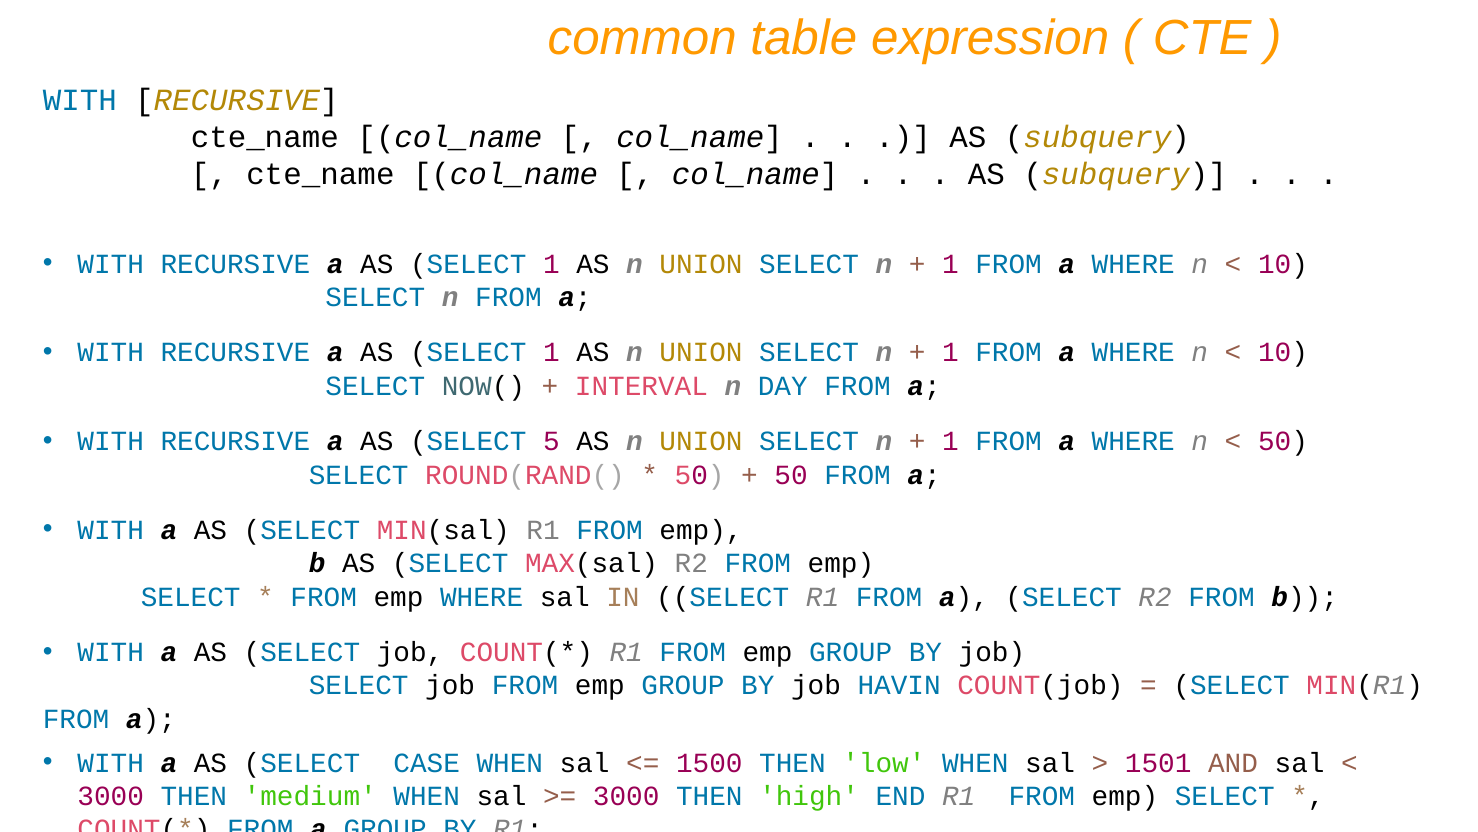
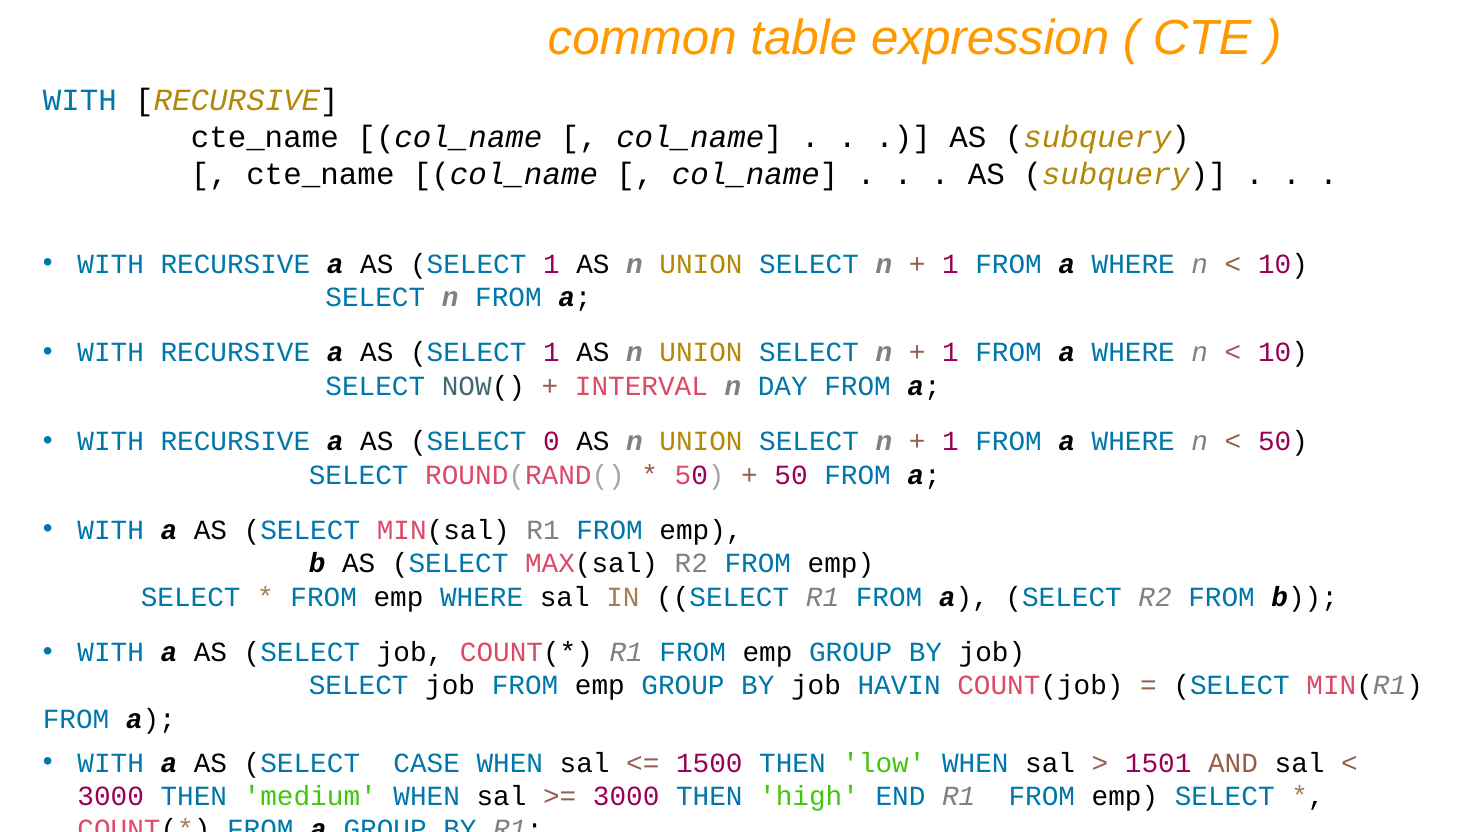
5: 5 -> 0 (551, 441)
